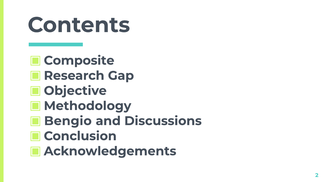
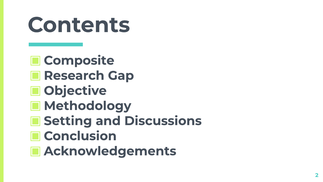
Bengio: Bengio -> Setting (68, 121)
